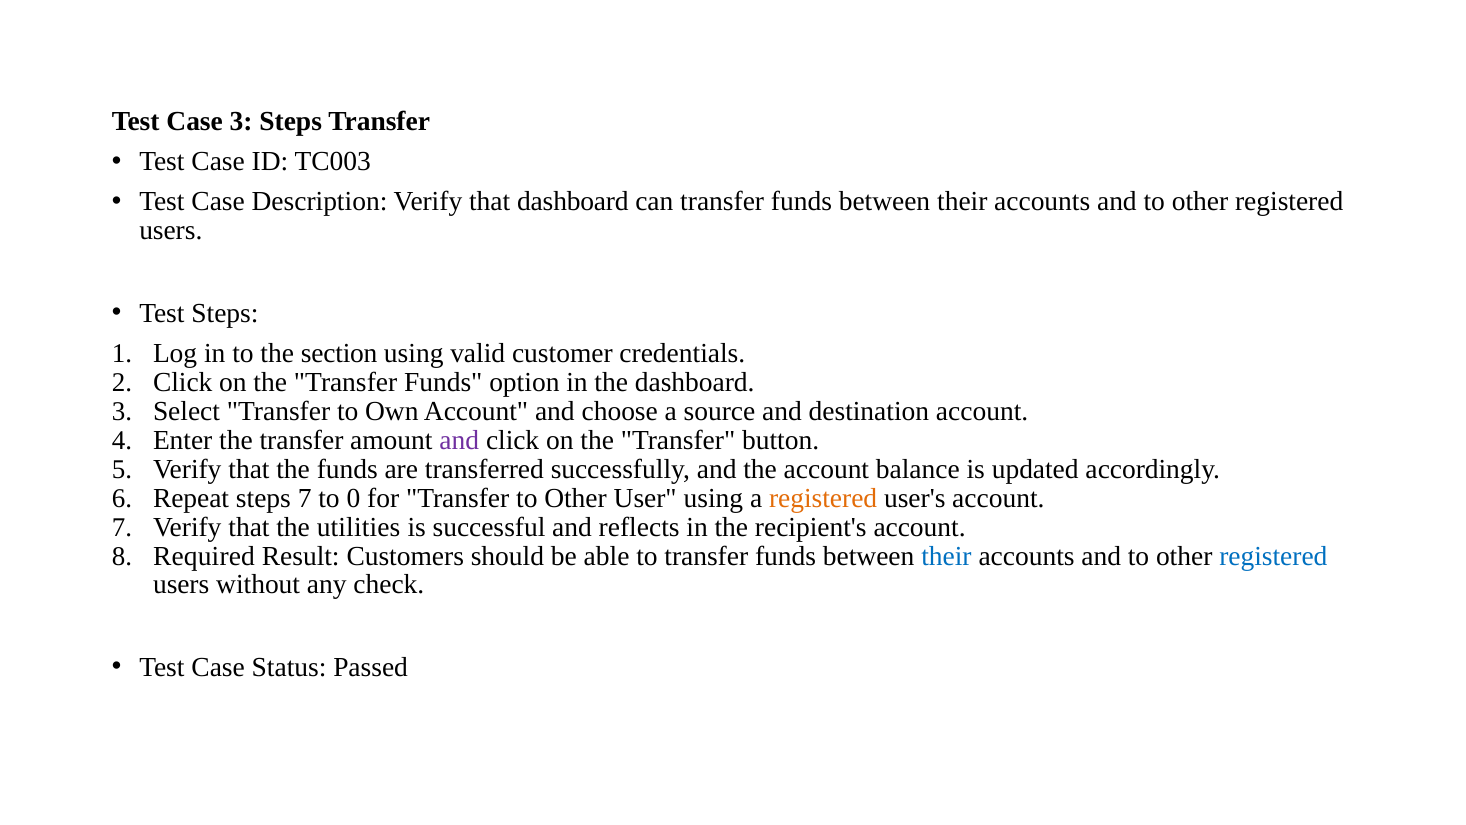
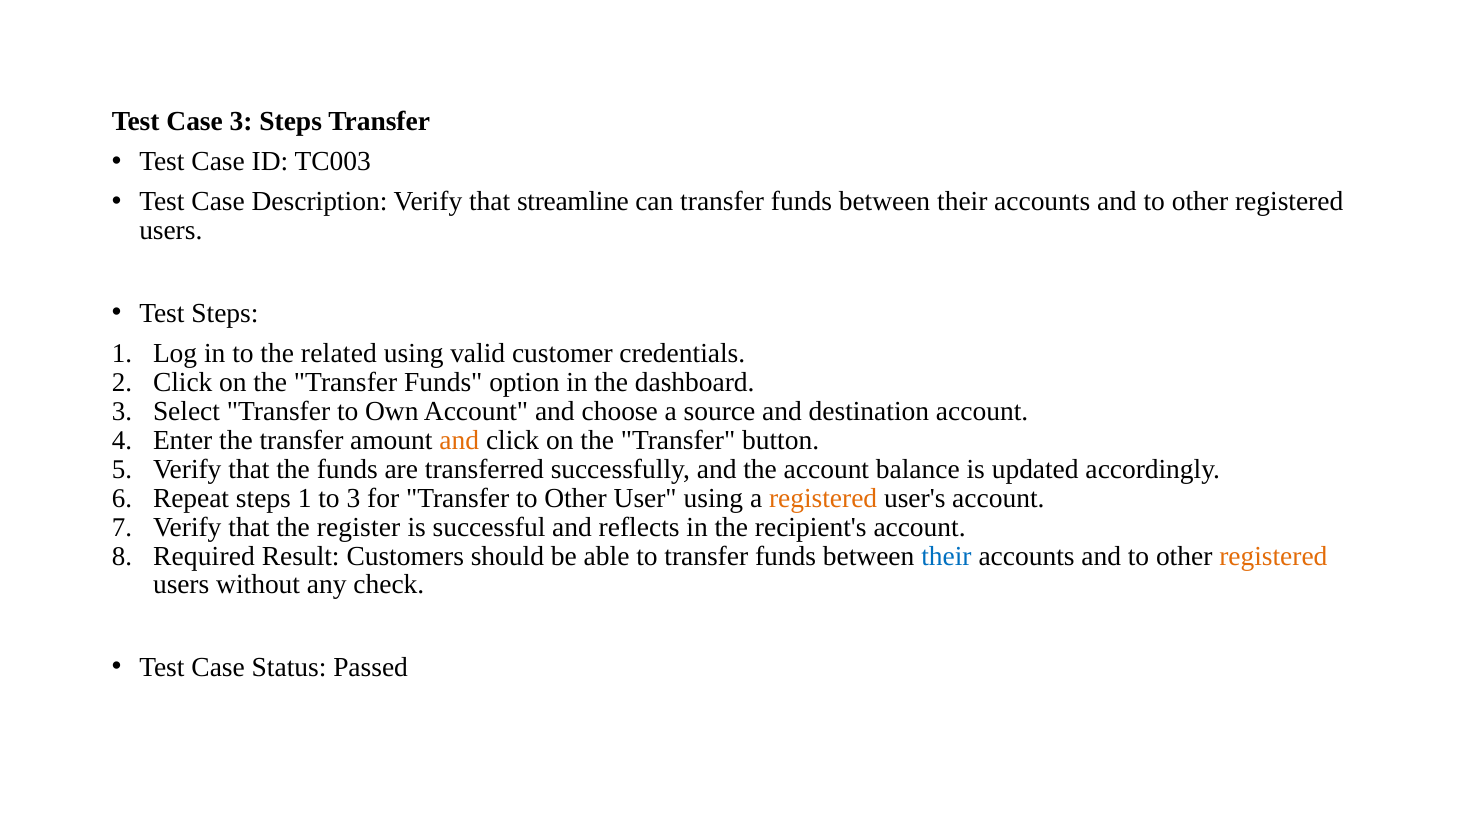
that dashboard: dashboard -> streamline (573, 202)
section: section -> related (339, 353)
and colour: purple -> orange (459, 440)
Repeat steps 7: 7 -> 1 (305, 498)
to 0: 0 -> 3 (354, 498)
utilities: utilities -> register (359, 527)
registered colour: blue -> orange (1273, 556)
